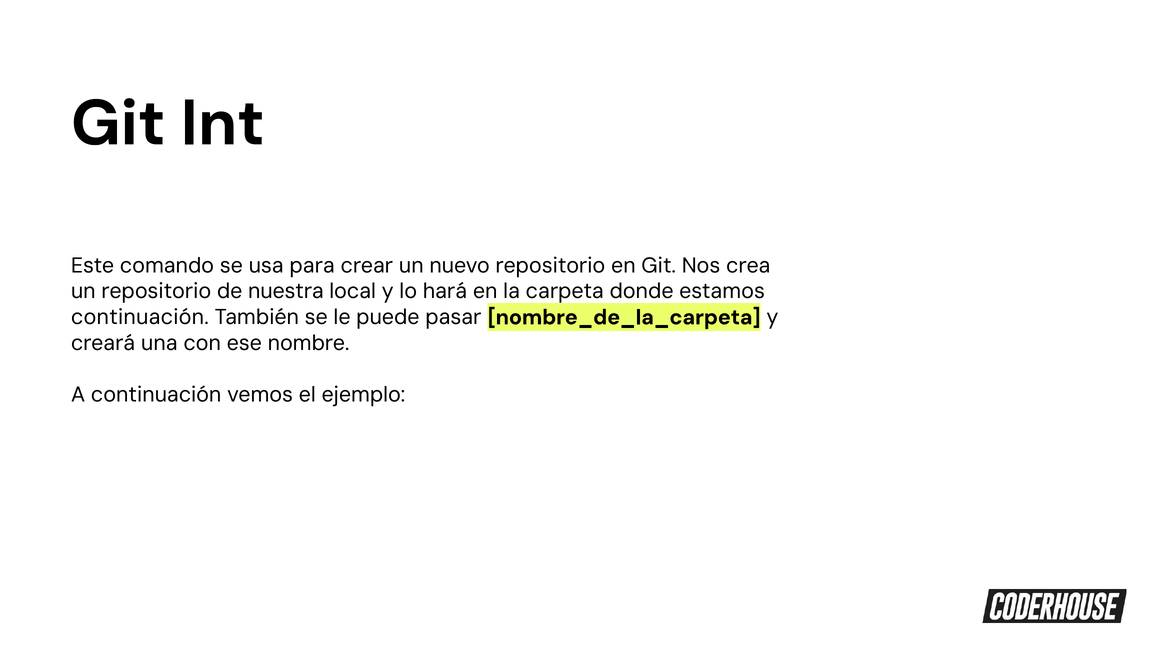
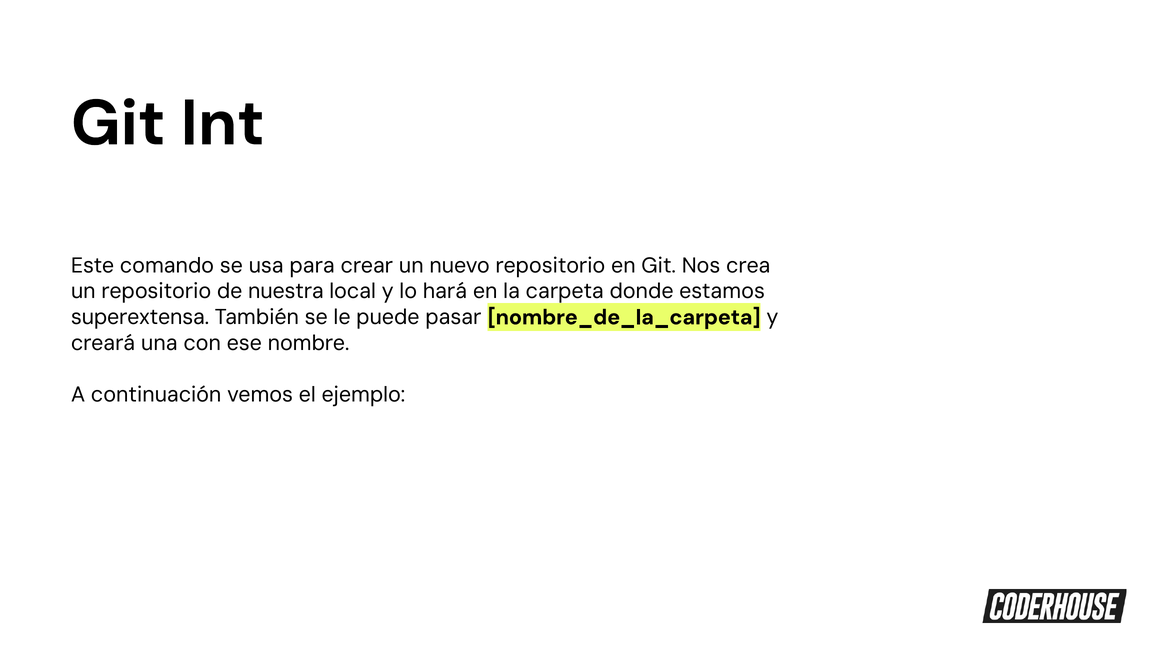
continuación: continuación -> superextensa (140, 317)
